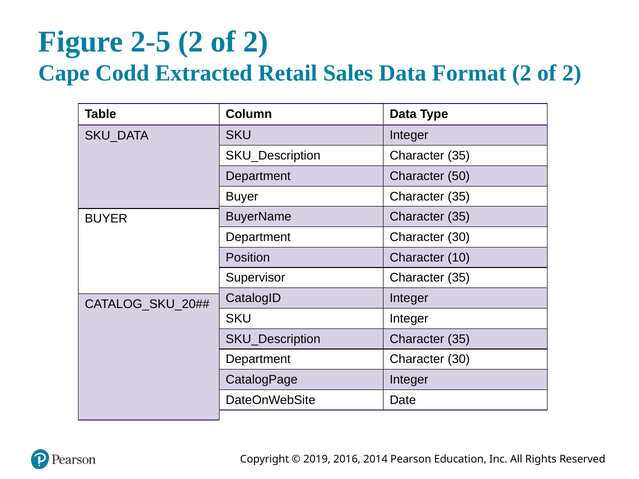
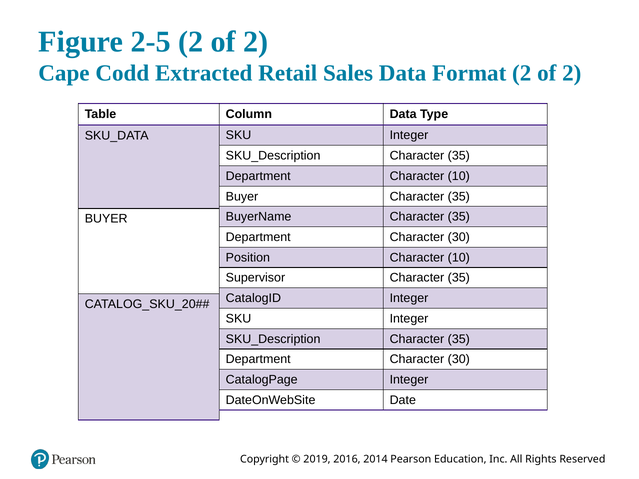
Department Character 50: 50 -> 10 (459, 176)
